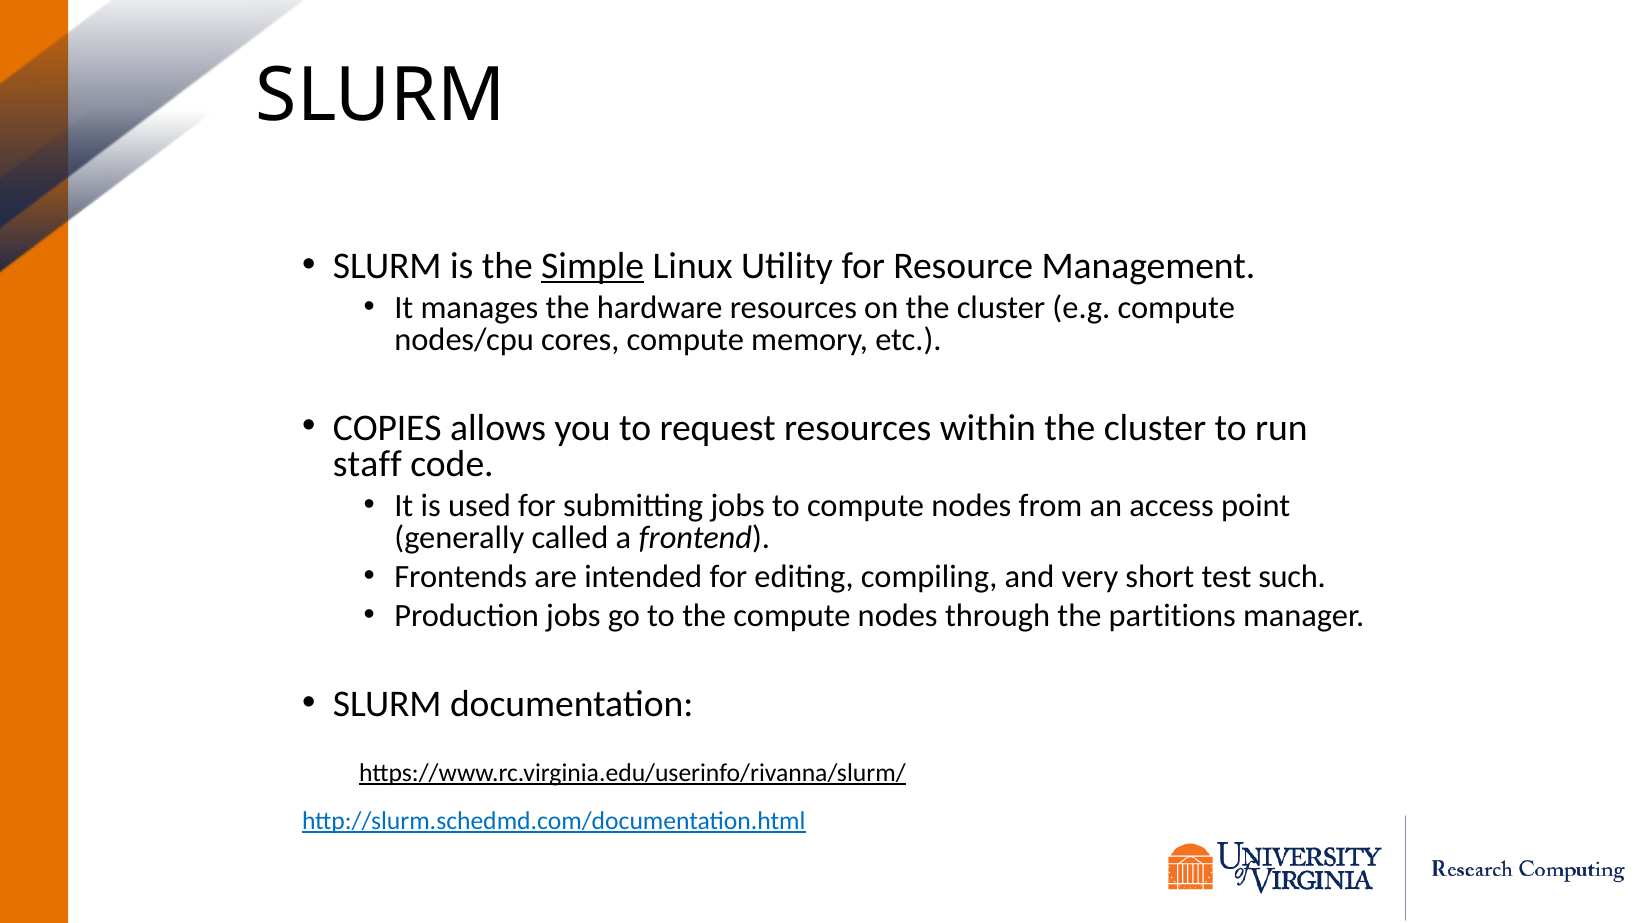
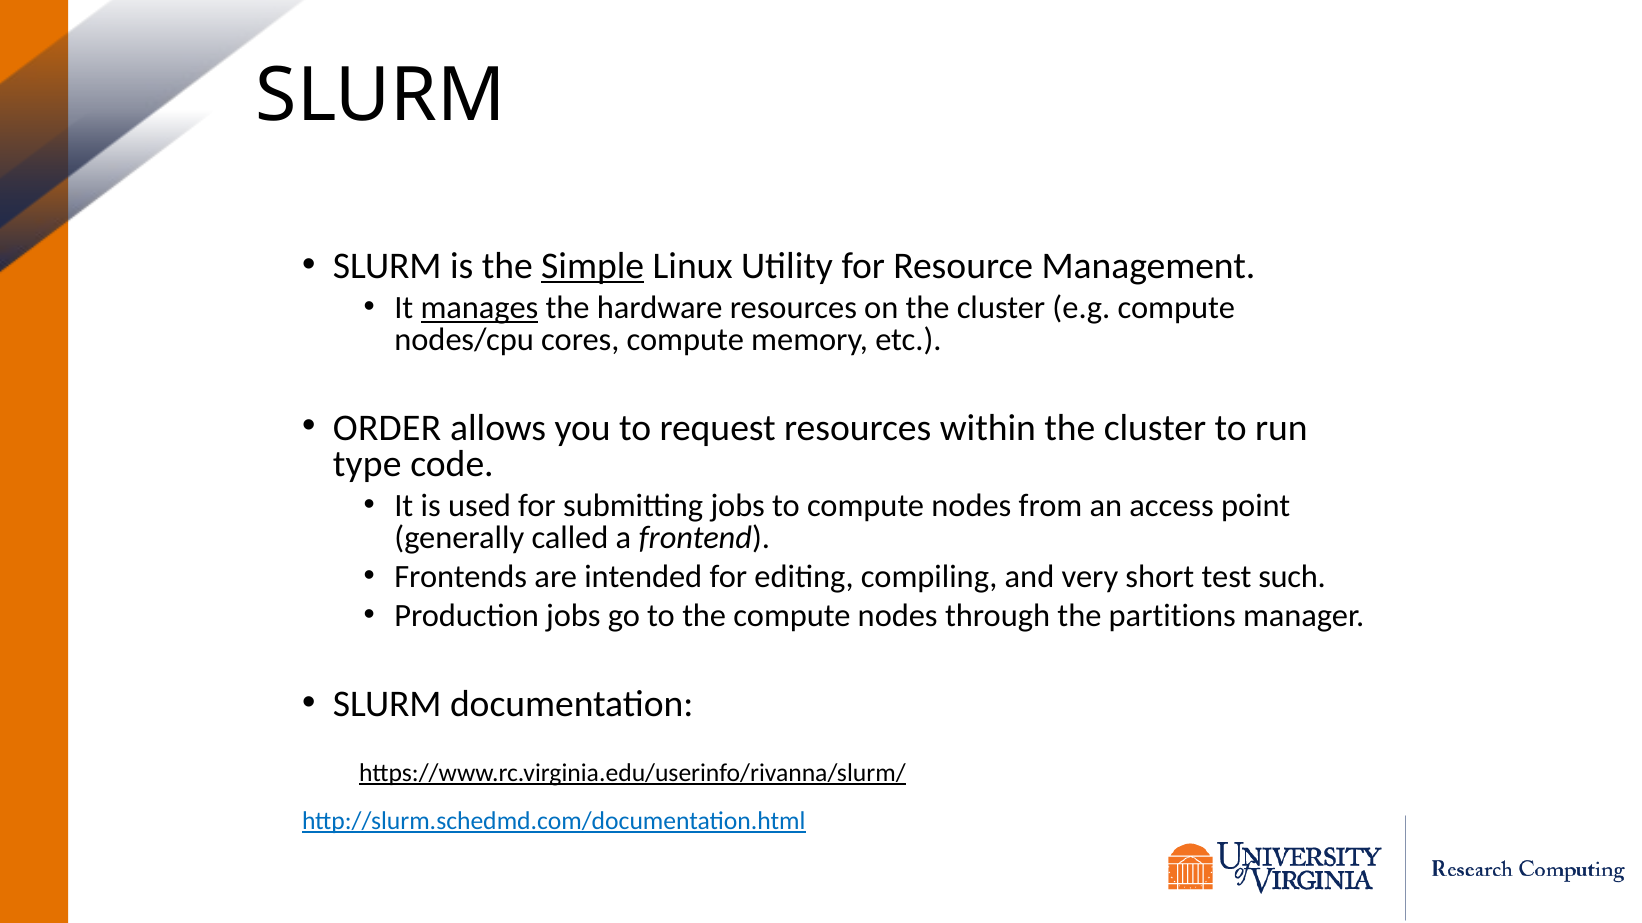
manages underline: none -> present (479, 308)
COPIES: COPIES -> ORDER (387, 428)
staff: staff -> type (367, 464)
